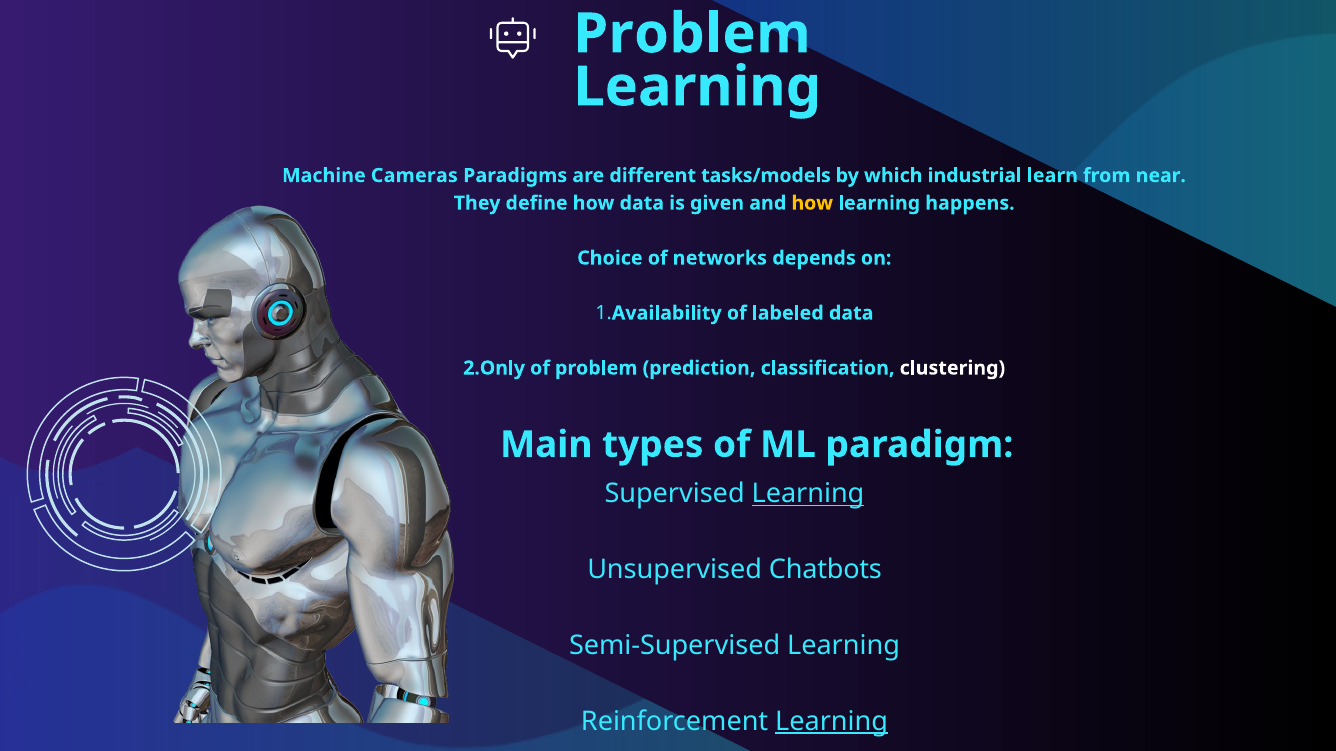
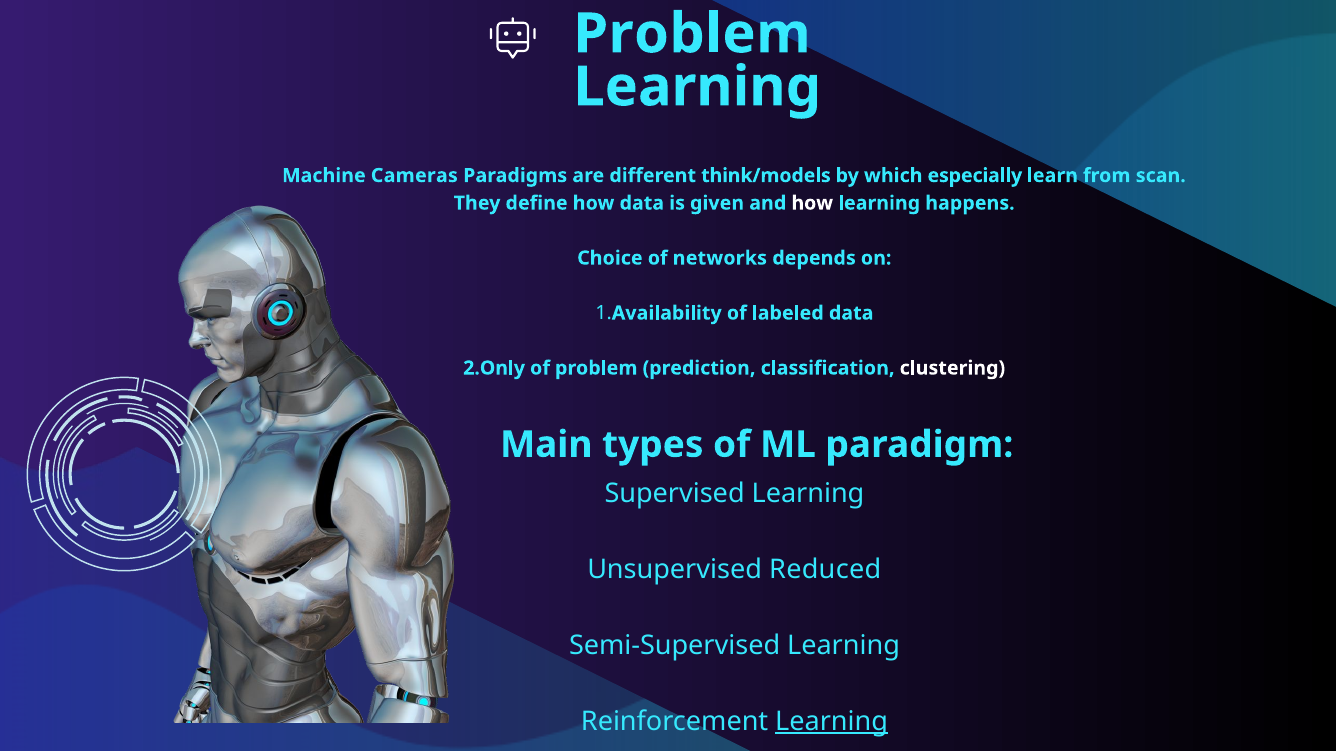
tasks/models: tasks/models -> think/models (766, 176)
industrial: industrial -> especially (975, 176)
near: near -> scan (1161, 176)
how colour: yellow -> white (812, 203)
Learning underline: present -> none (808, 494)
Chatbots: Chatbots -> Reduced (825, 570)
